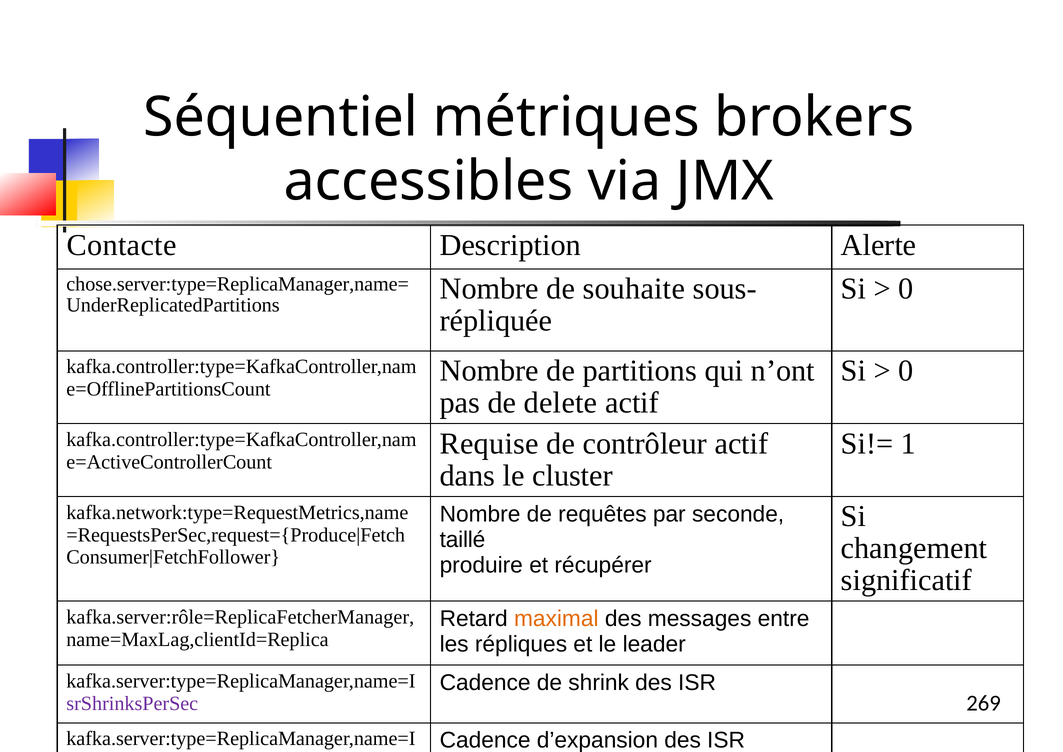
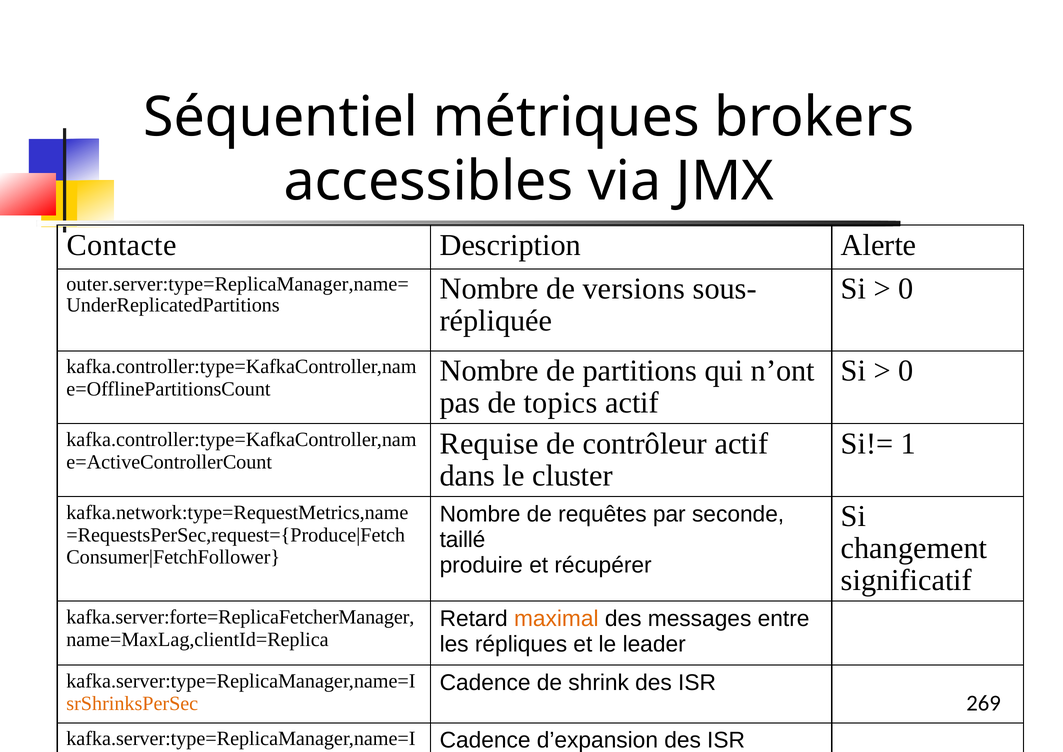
chose.server:type=ReplicaManager,name=: chose.server:type=ReplicaManager,name= -> outer.server:type=ReplicaManager,name= (238, 284)
souhaite: souhaite -> versions (634, 289)
delete: delete -> topics (561, 403)
kafka.server:rôle=ReplicaFetcherManager: kafka.server:rôle=ReplicaFetcherManager -> kafka.server:forte=ReplicaFetcherManager (240, 617)
srShrinksPerSec colour: purple -> orange (132, 703)
